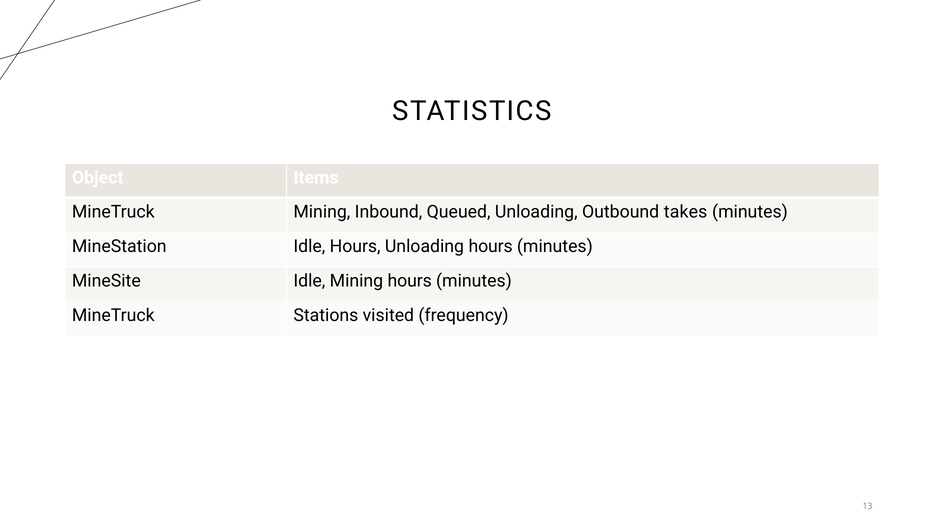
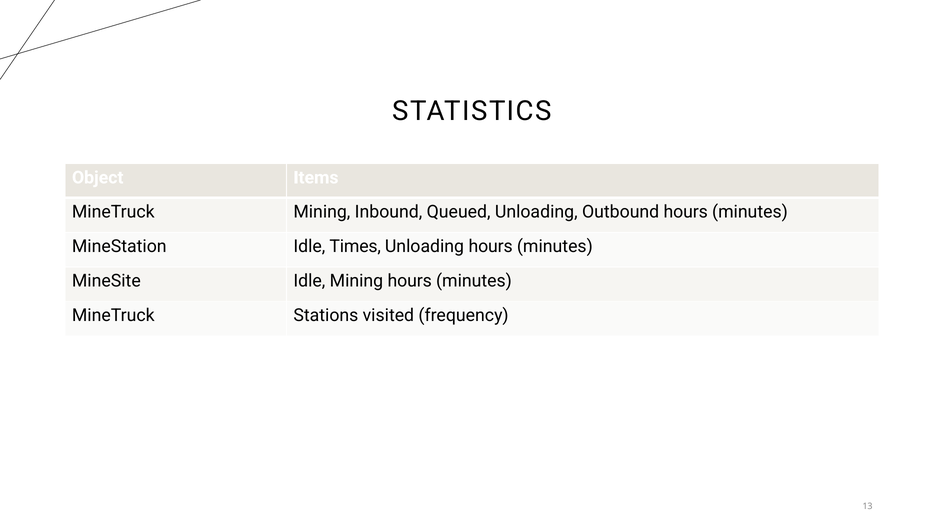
Outbound takes: takes -> hours (686, 212)
Idle Hours: Hours -> Times (355, 246)
